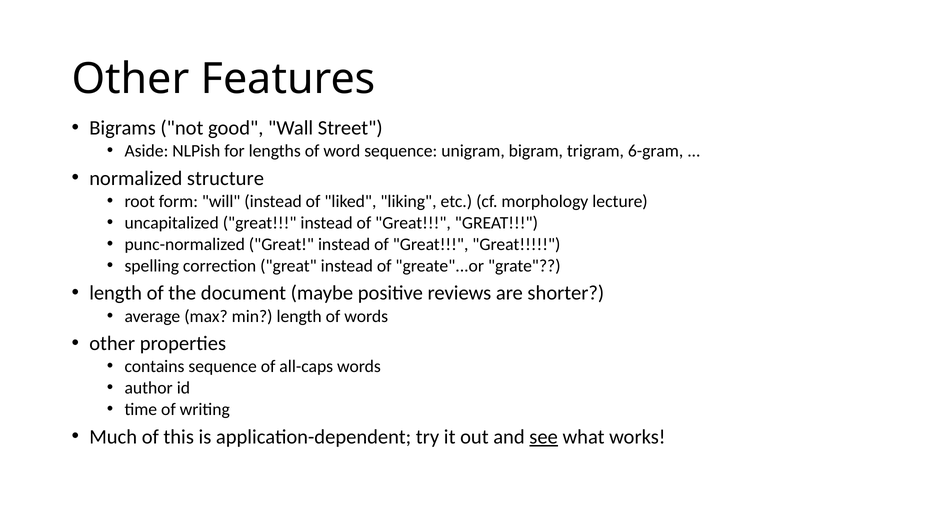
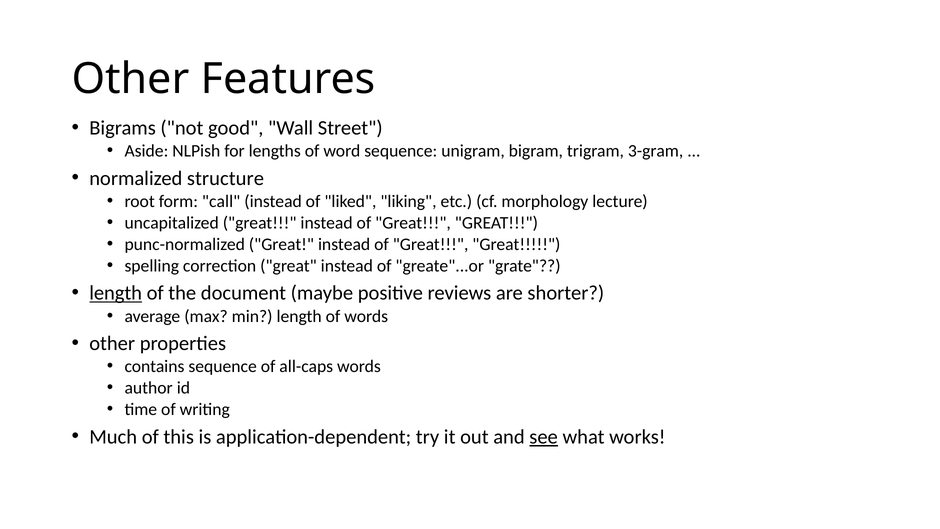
6-gram: 6-gram -> 3-gram (656, 151)
will: will -> call (221, 201)
length underline: none -> present (116, 293)
